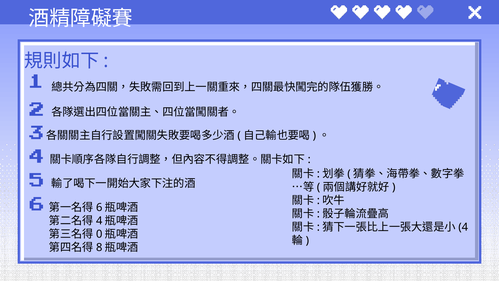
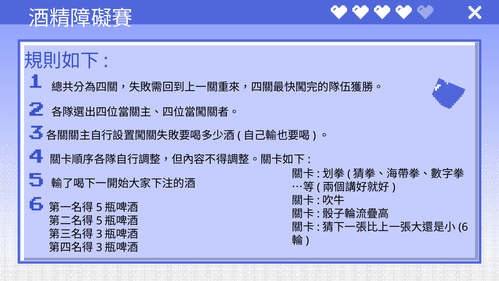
6: 6 -> 5 (99, 207)
4: 4 -> 5 (99, 221)
4: 4 -> 6 (463, 227)
0: 0 -> 3 (99, 234)
8: 8 -> 3 (99, 247)
